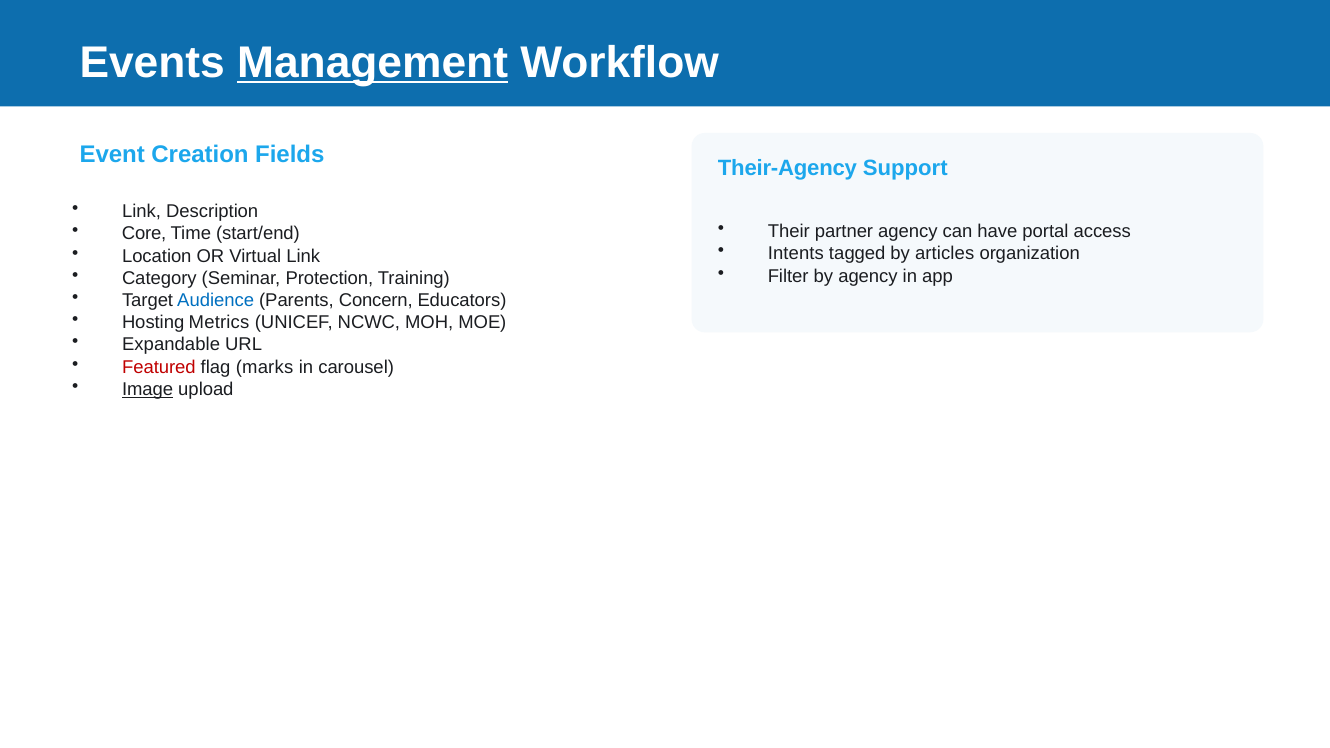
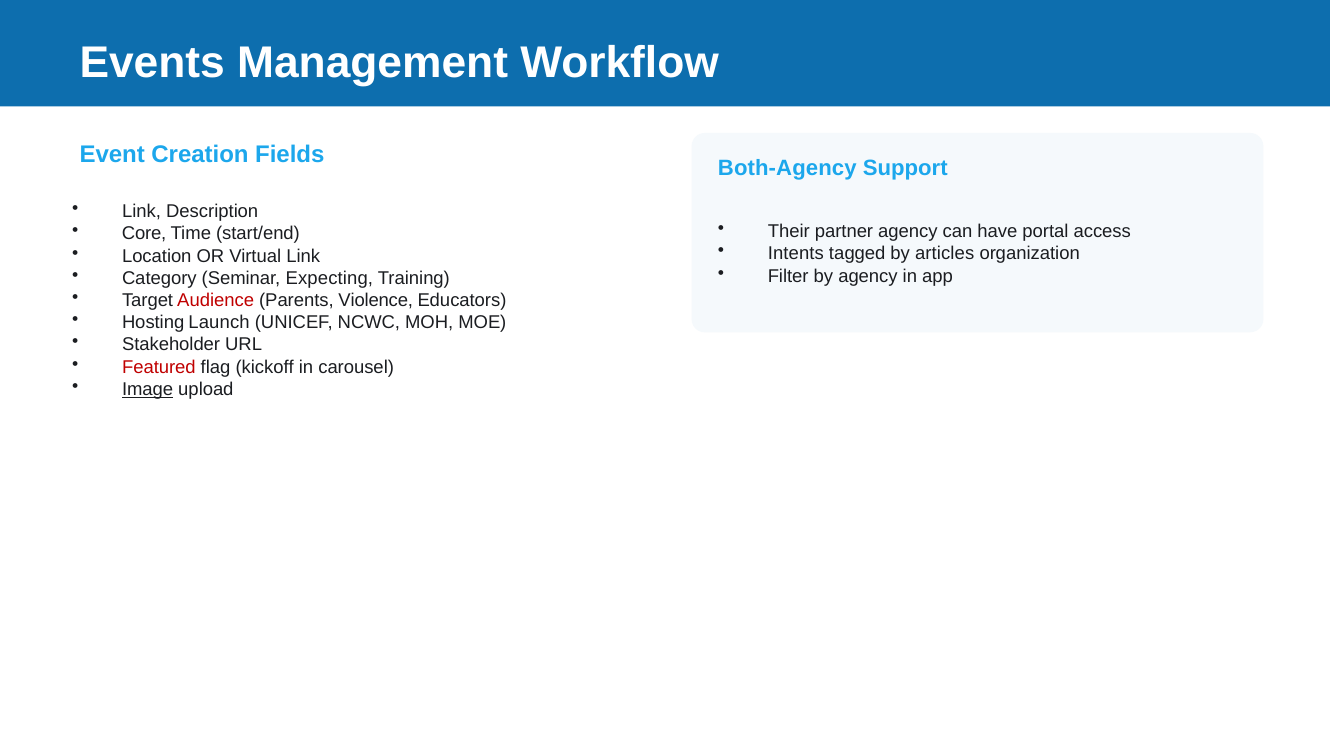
Management underline: present -> none (373, 63)
Their-Agency: Their-Agency -> Both-Agency (787, 168)
Protection: Protection -> Expecting (329, 278)
Audience colour: blue -> red (216, 300)
Concern: Concern -> Violence (376, 300)
Metrics: Metrics -> Launch (219, 323)
Expandable: Expandable -> Stakeholder (171, 345)
marks: marks -> kickoff (265, 367)
